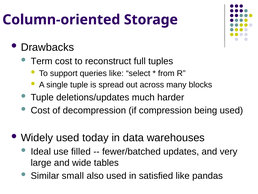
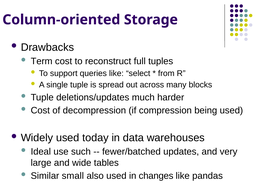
filled: filled -> such (81, 151)
satisfied: satisfied -> changes (156, 175)
